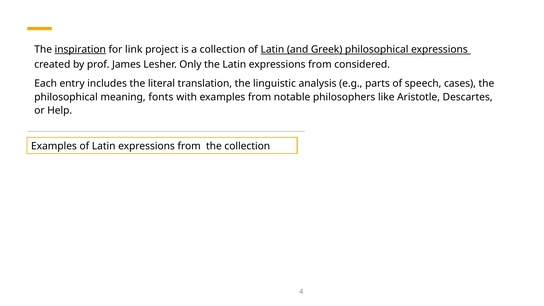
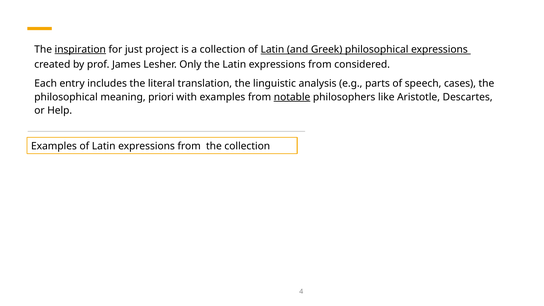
link: link -> just (134, 49)
fonts: fonts -> priori (161, 97)
notable underline: none -> present (292, 97)
